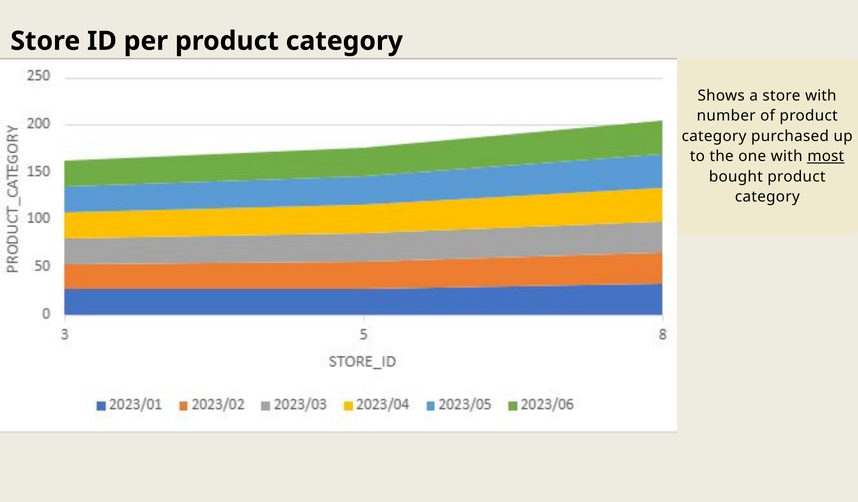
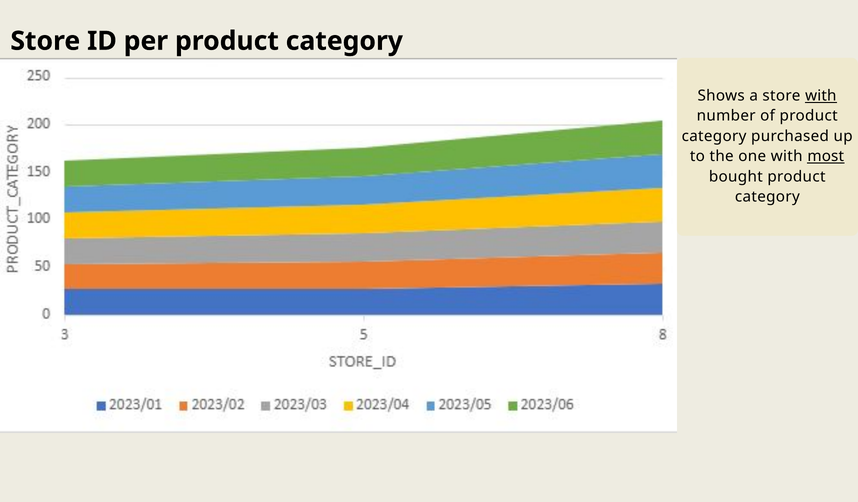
with underline: none -> present (821, 96)
